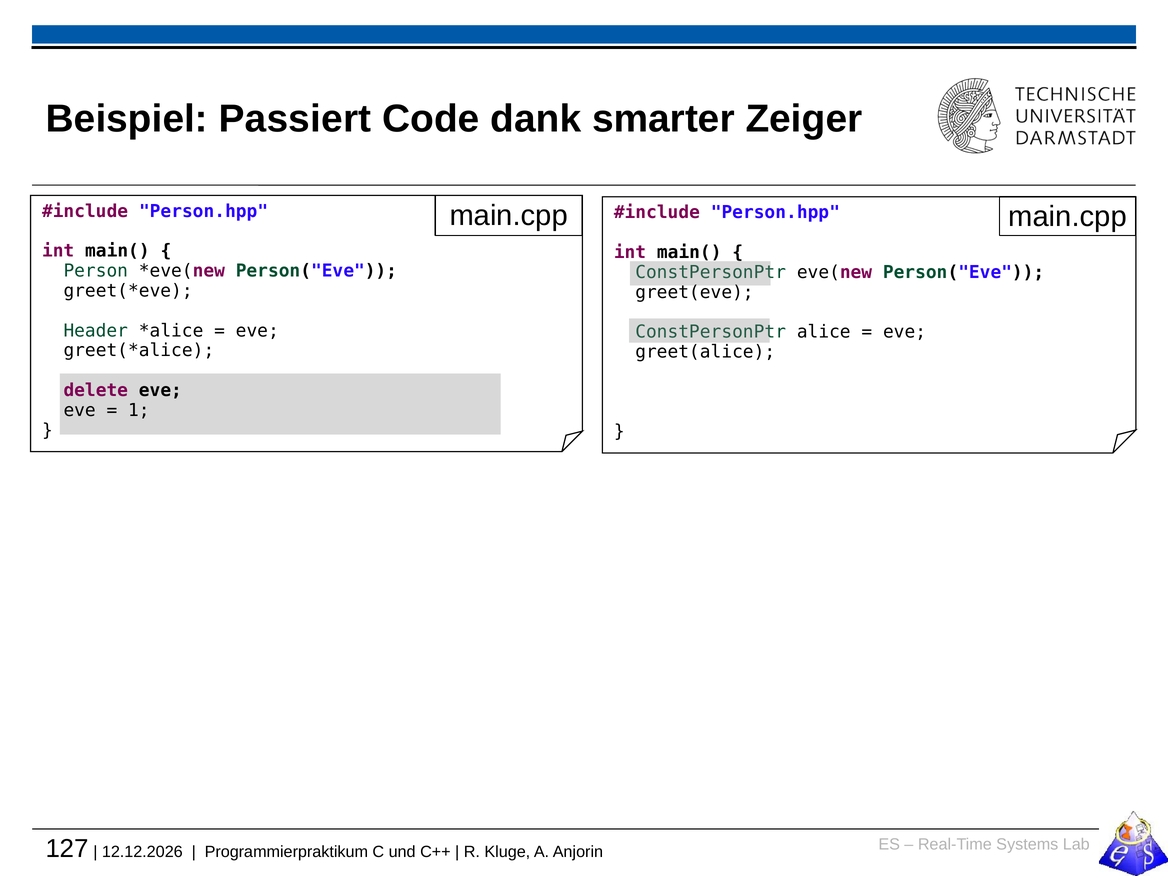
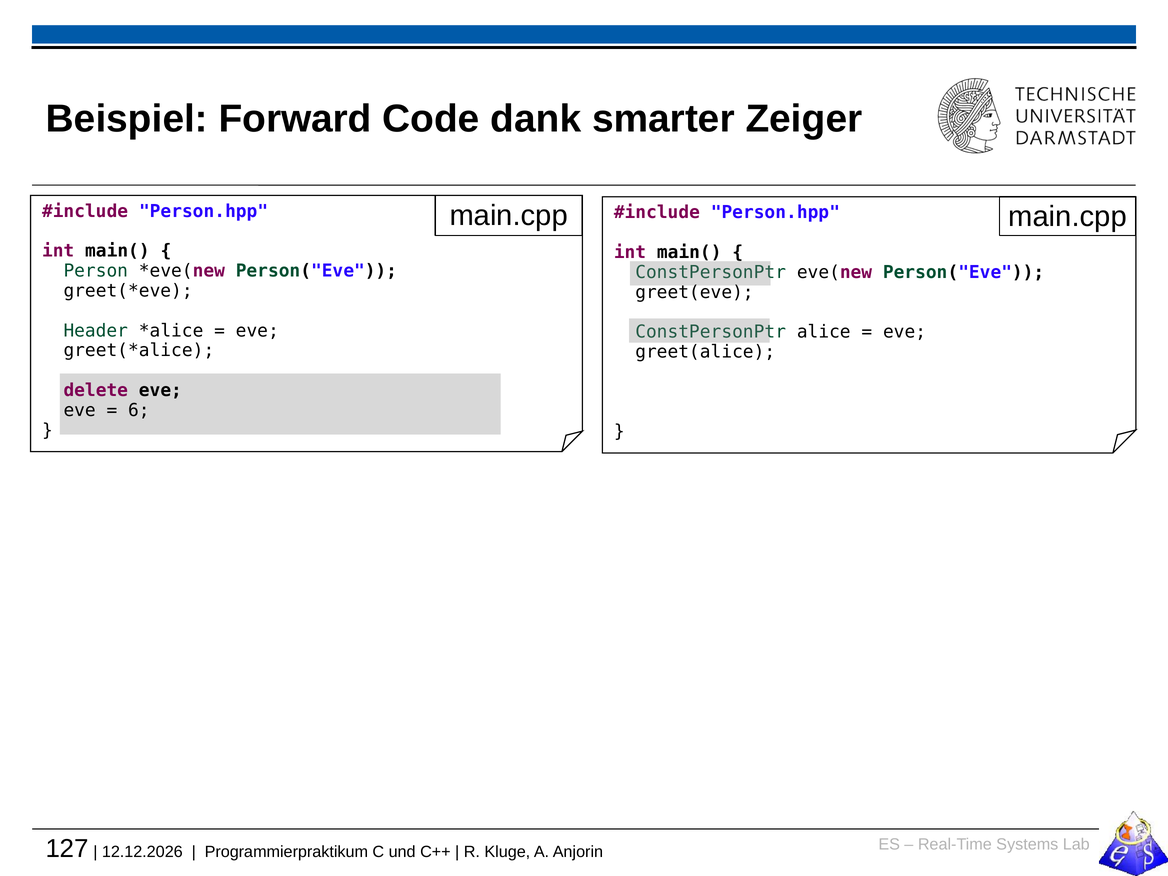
Passiert: Passiert -> Forward (295, 119)
1: 1 -> 6 (139, 410)
